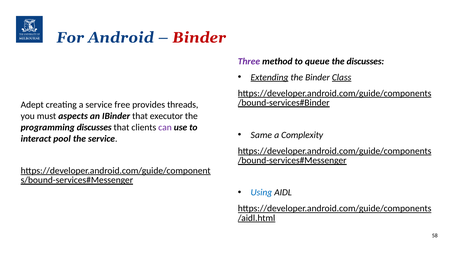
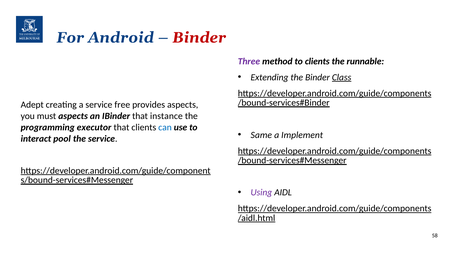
to queue: queue -> clients (317, 61)
the discusses: discusses -> runnable (365, 61)
Extending underline: present -> none (269, 77)
provides threads: threads -> aspects (183, 105)
executor: executor -> instance (166, 116)
programming discusses: discusses -> executor (94, 127)
can colour: purple -> blue (165, 127)
Complexity: Complexity -> Implement (302, 135)
Using colour: blue -> purple (261, 193)
